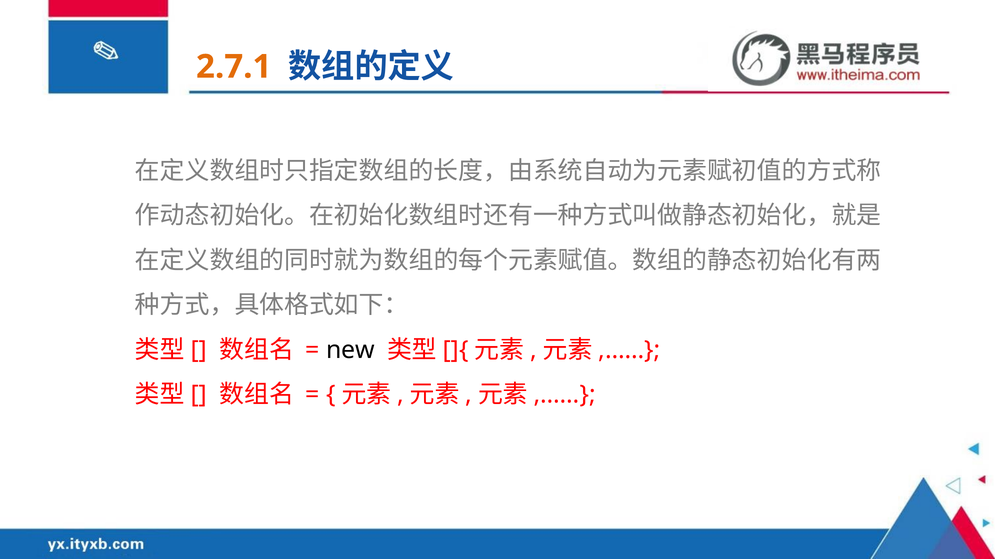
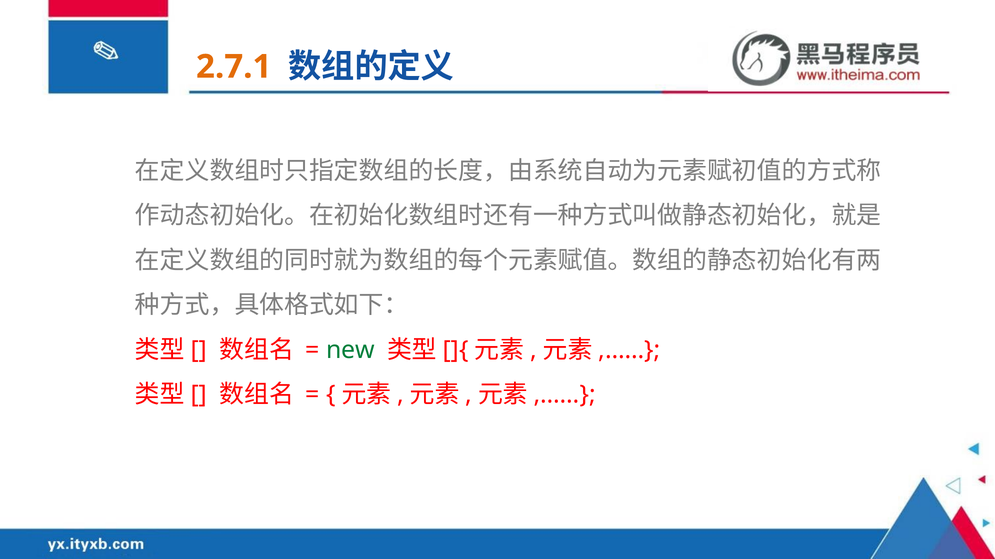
new colour: black -> green (350, 350)
